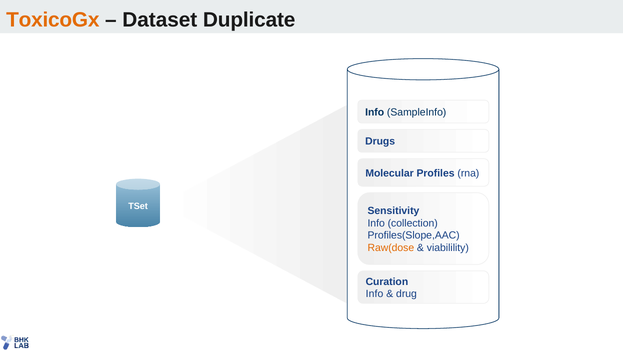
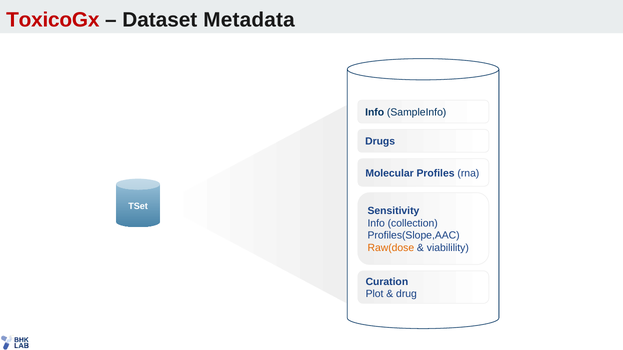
ToxicoGx colour: orange -> red (53, 20)
Duplicate: Duplicate -> Metadata (249, 20)
Info: Info -> Plot (375, 294)
